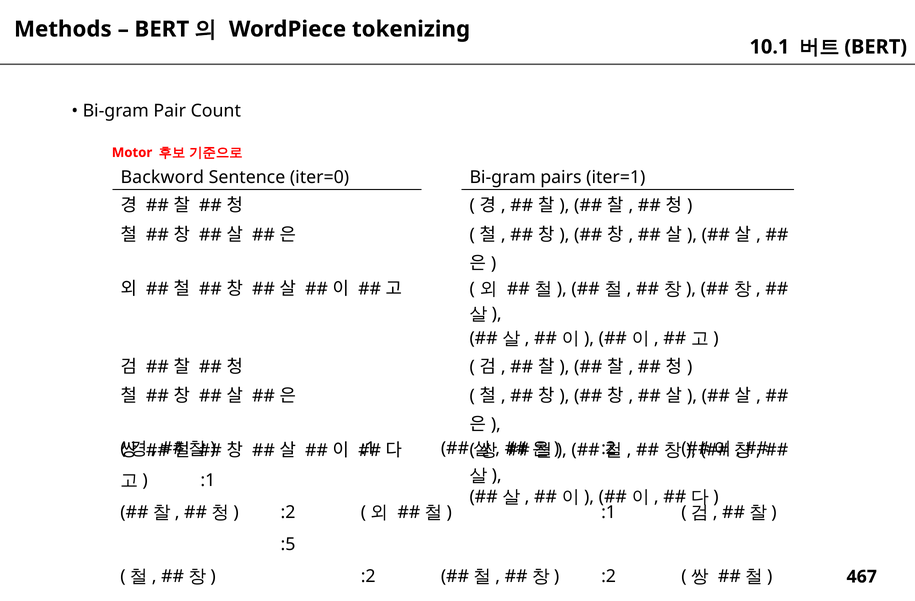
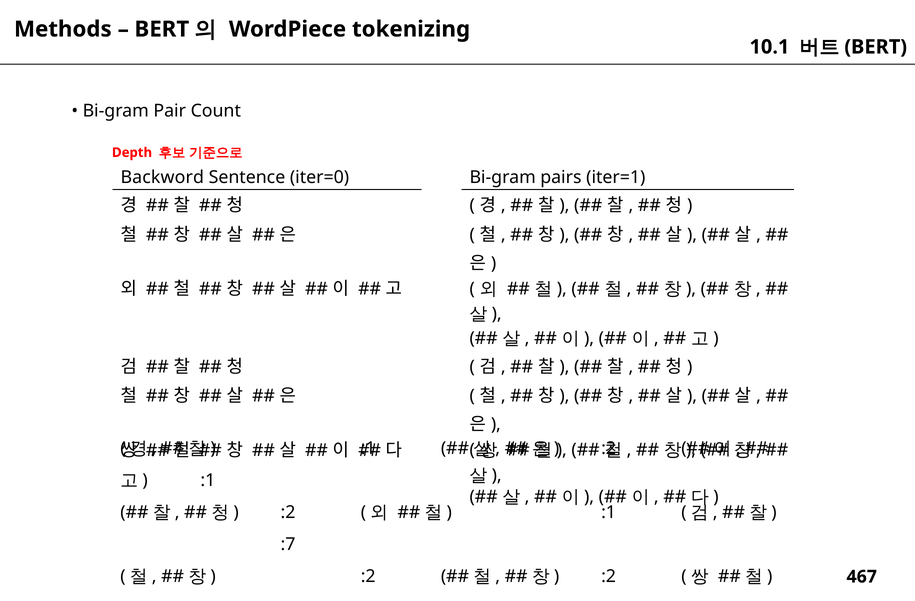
Motor: Motor -> Depth (132, 153)
:5: :5 -> :7 (288, 544)
